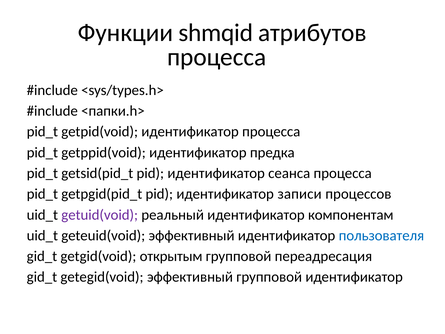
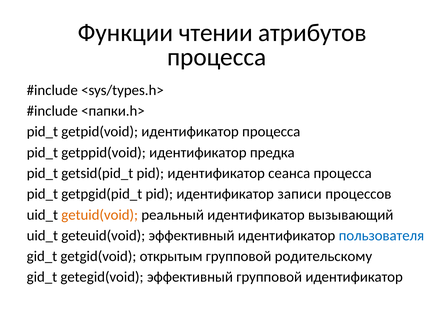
shmqid: shmqid -> чтении (216, 33)
getuid(void colour: purple -> orange (100, 215)
компонентам: компонентам -> вызывающий (351, 215)
переадресация: переадресация -> родительскому (323, 256)
